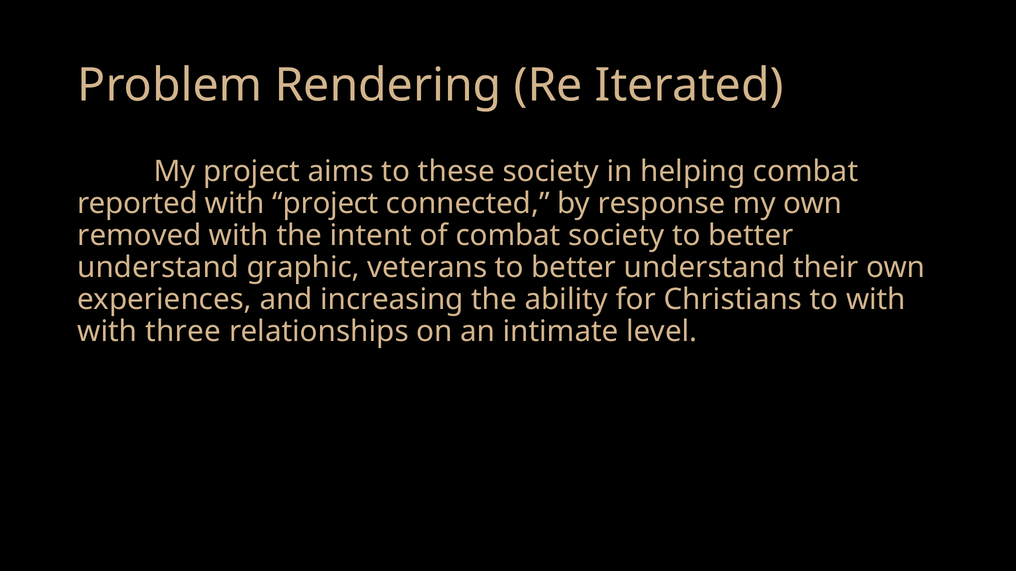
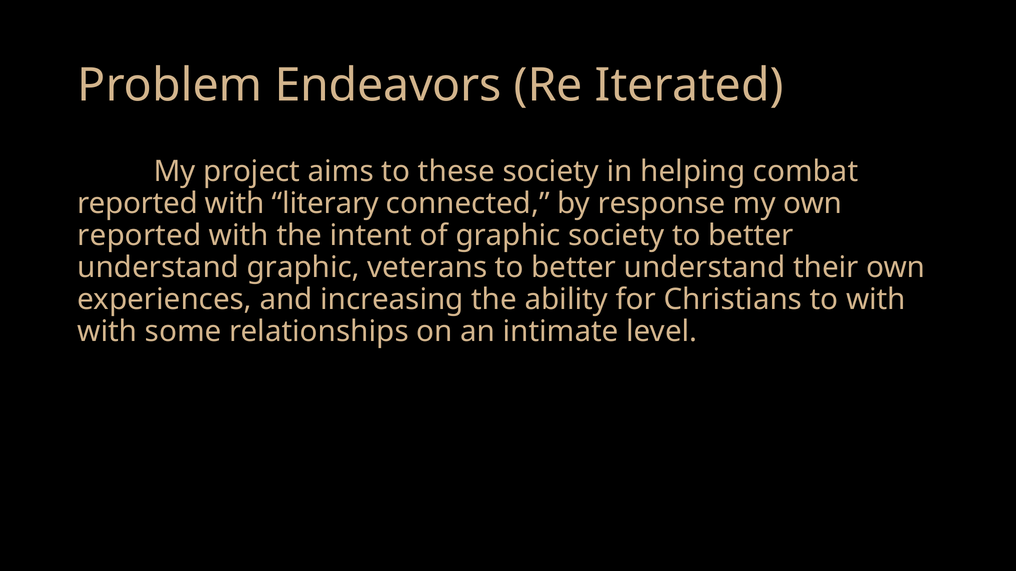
Rendering: Rendering -> Endeavors (388, 85)
with project: project -> literary (325, 204)
removed: removed -> reported (139, 236)
of combat: combat -> graphic (508, 236)
three: three -> some (183, 332)
